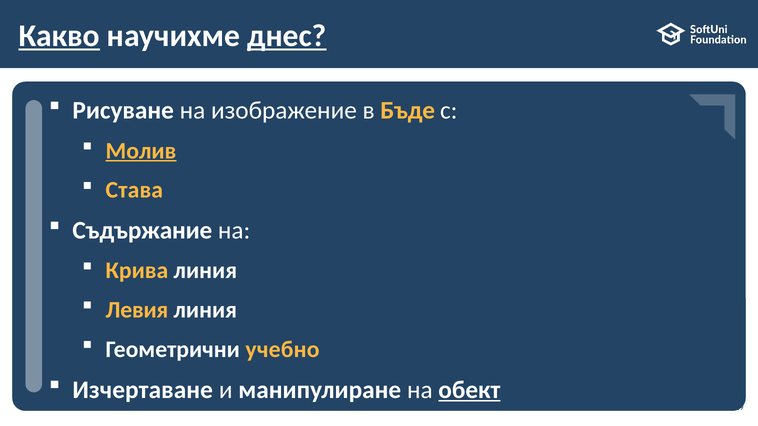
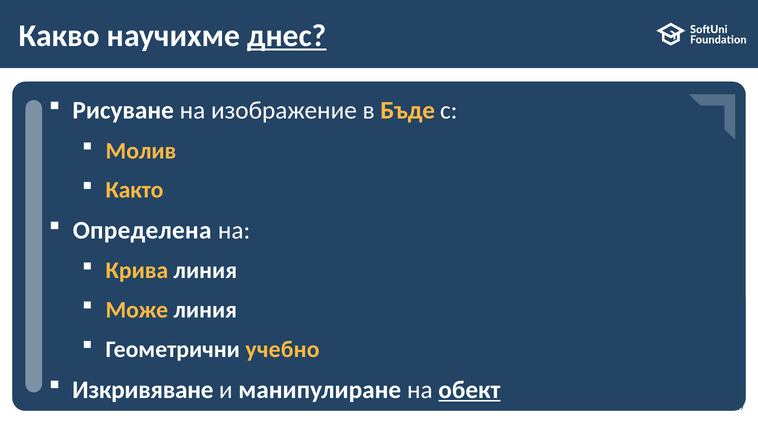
Какво underline: present -> none (59, 36)
Молив underline: present -> none (141, 151)
Става: Става -> Както (135, 190)
Съдържание: Съдържание -> Определена (142, 231)
Левия: Левия -> Може (137, 310)
Изчертаване: Изчертаване -> Изкривяване (143, 390)
